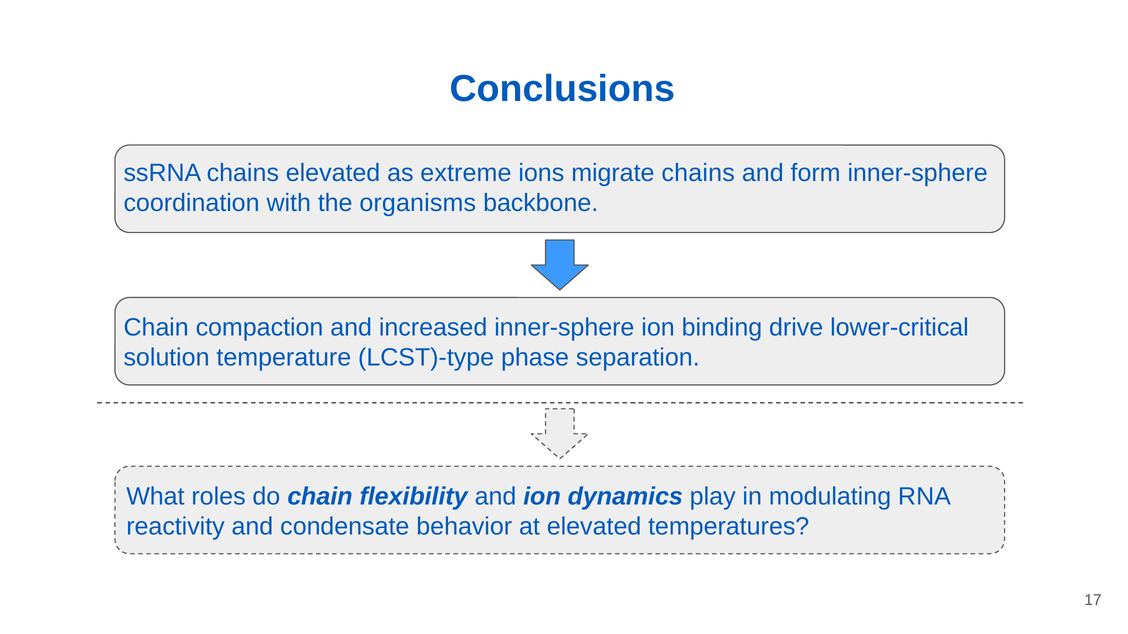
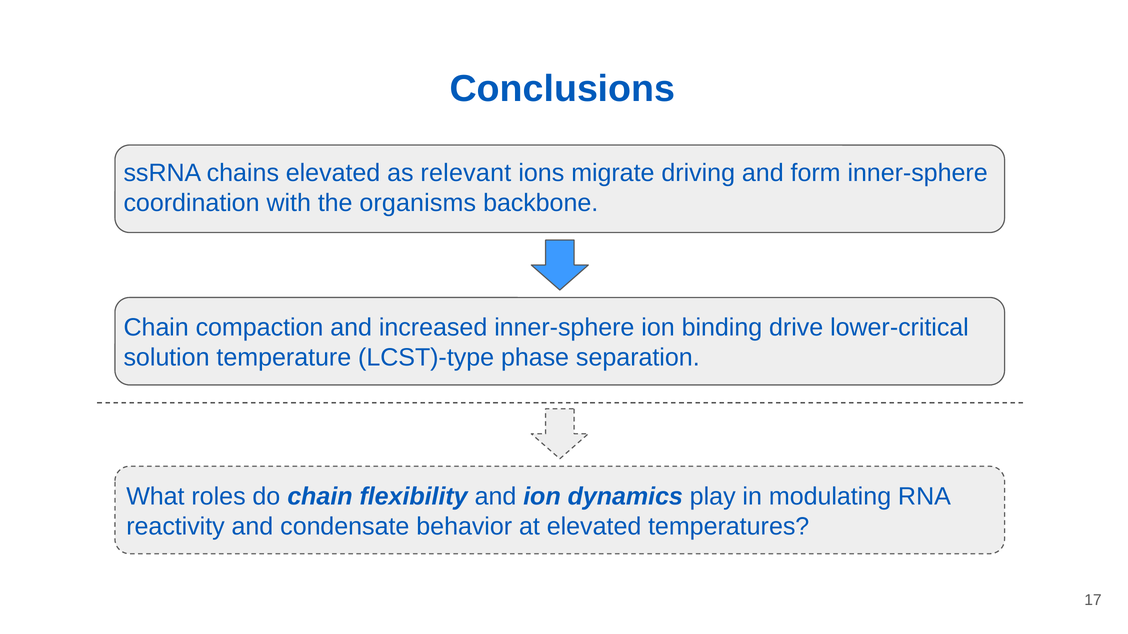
as extreme: extreme -> relevant (466, 173)
migrate chains: chains -> driving (698, 173)
